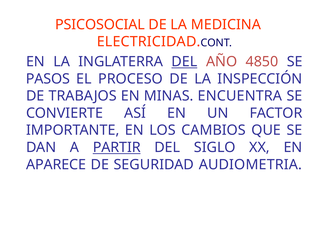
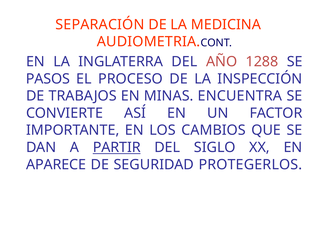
PSICOSOCIAL: PSICOSOCIAL -> SEPARACIÓN (100, 25)
ELECTRICIDAD: ELECTRICIDAD -> AUDIOMETRIA (149, 42)
DEL underline: present -> none (184, 62)
4850: 4850 -> 1288 (262, 62)
AUDIOMETRIA: AUDIOMETRIA -> PROTEGERLOS (250, 165)
